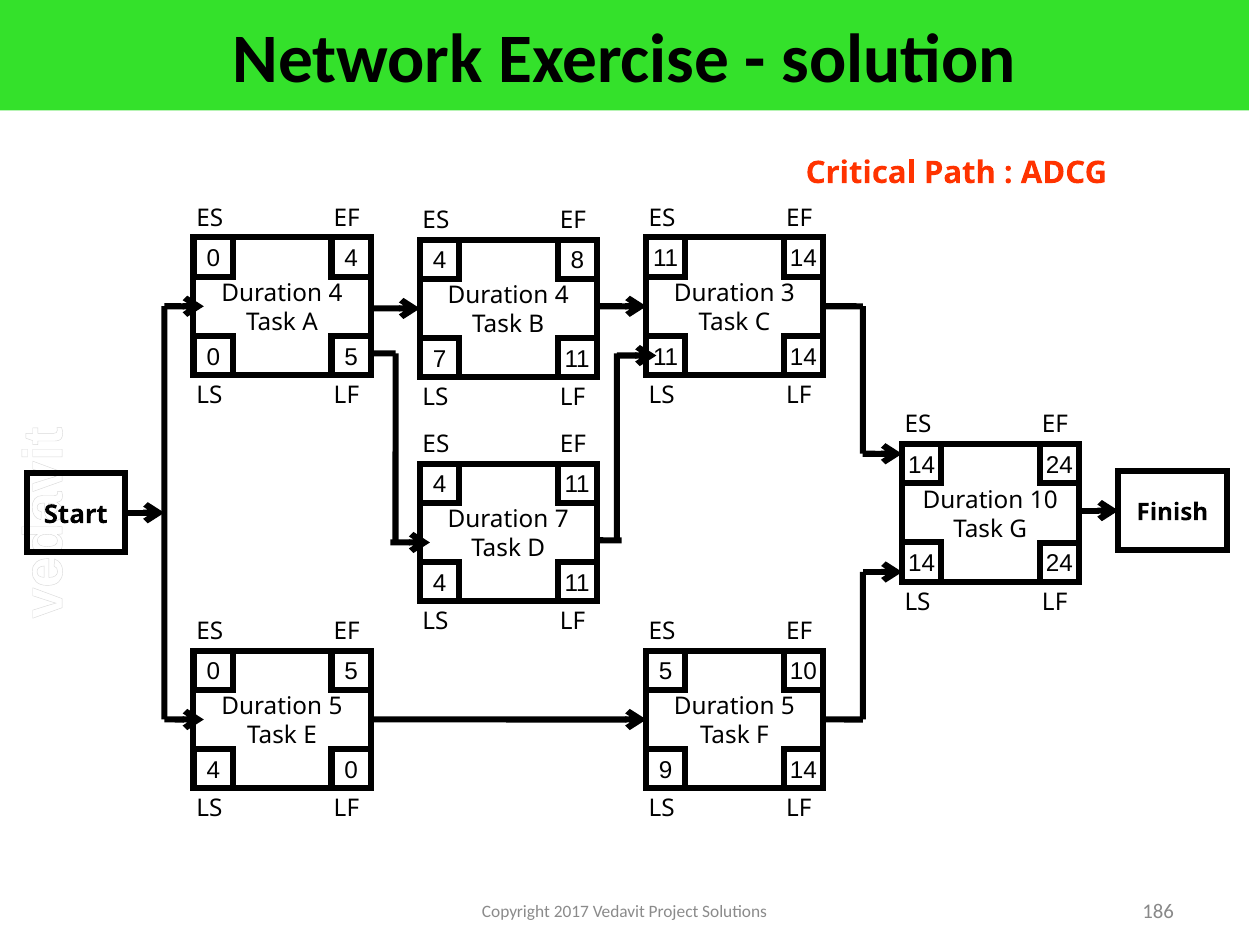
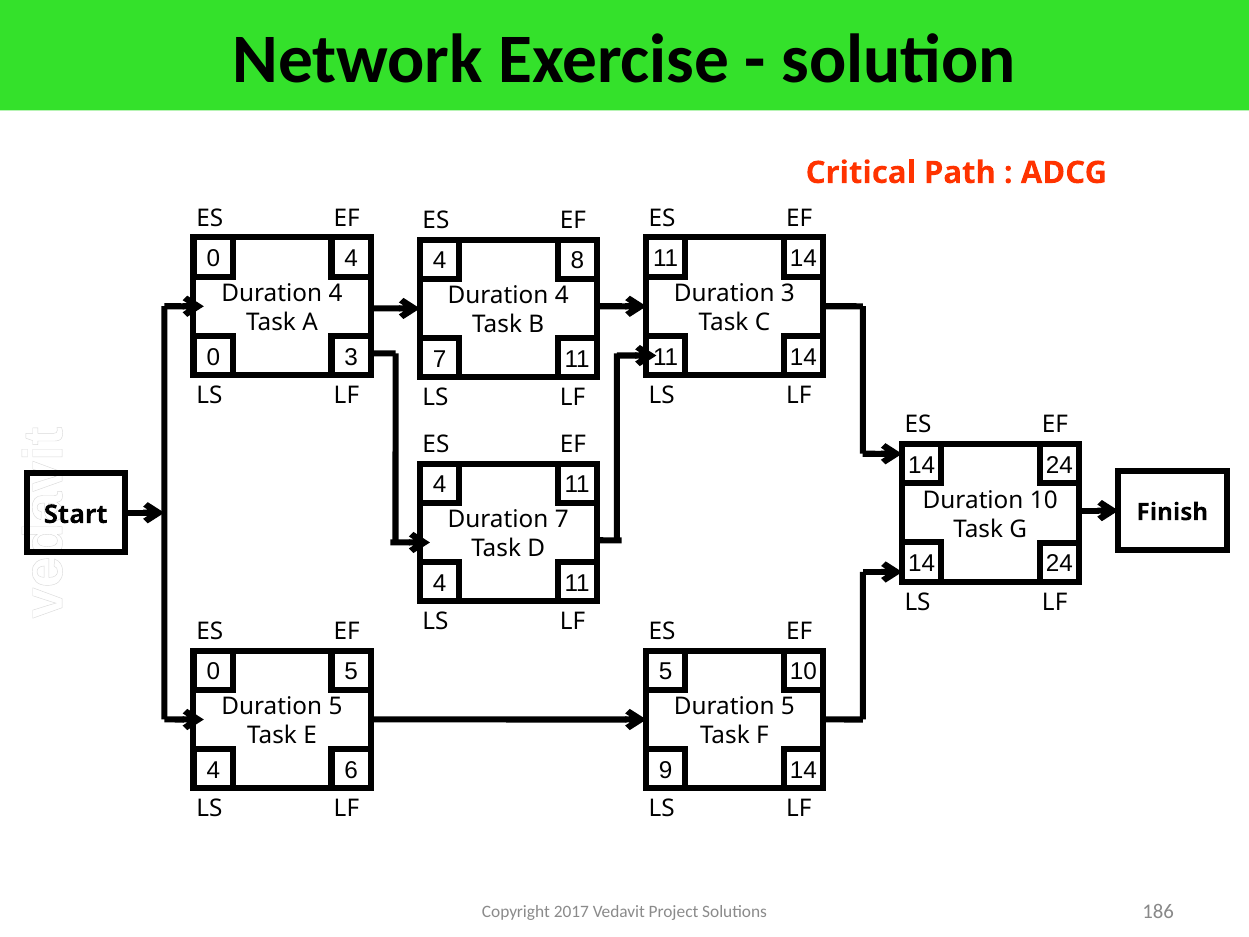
5: 5 -> 3 (351, 357)
4 0: 0 -> 6 (351, 770)
